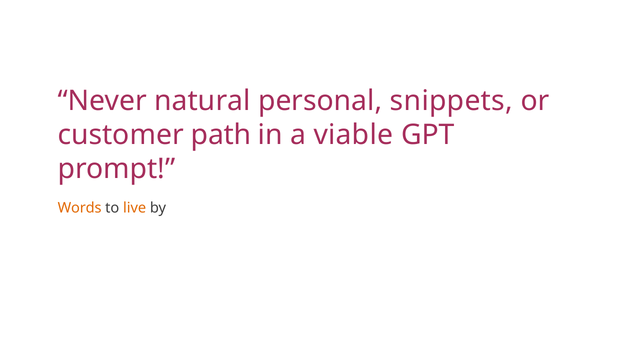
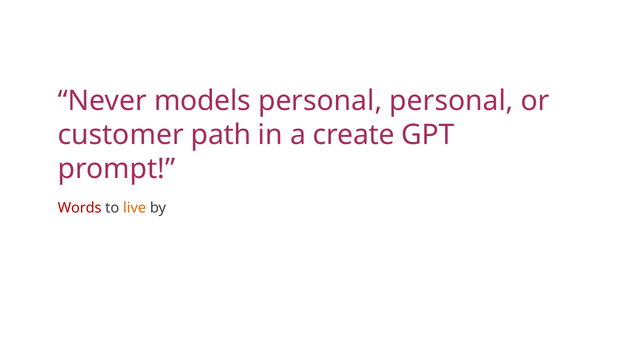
natural: natural -> models (203, 101)
personal snippets: snippets -> personal (451, 101)
viable: viable -> create (354, 135)
Words colour: orange -> red (80, 208)
